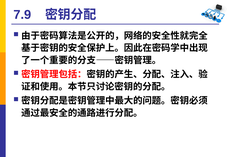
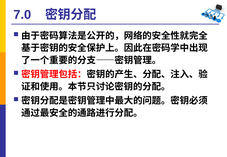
7.9: 7.9 -> 7.0 (22, 15)
